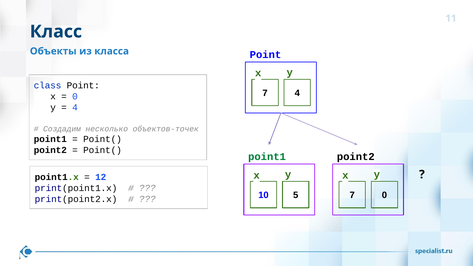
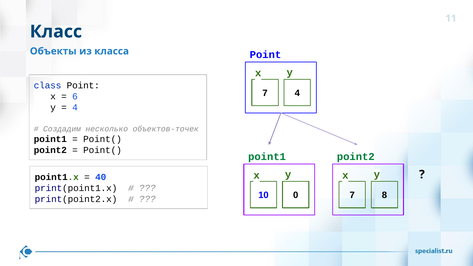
0: 0 -> 6 (75, 97)
point2 colour: black -> green (356, 157)
12: 12 -> 40 (101, 177)
5: 5 -> 0 (296, 195)
7 0: 0 -> 8 (384, 195)
